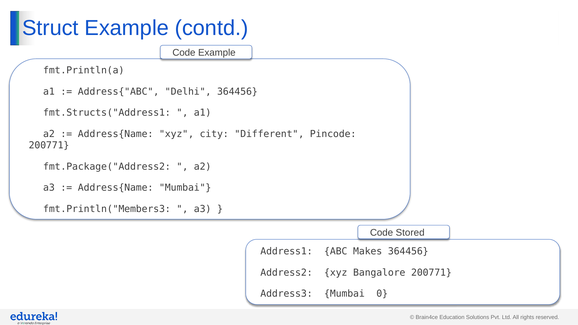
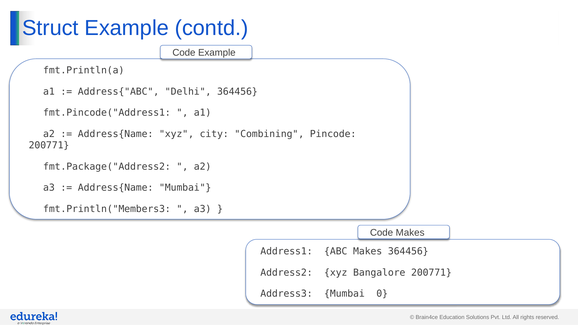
fmt.Structs("Address1: fmt.Structs("Address1 -> fmt.Pincode("Address1 (107, 113)
Different: Different -> Combining (269, 134)
Code Stored: Stored -> Makes (410, 233)
